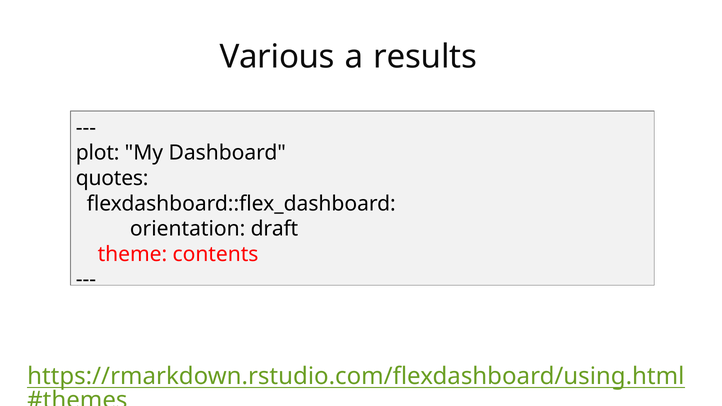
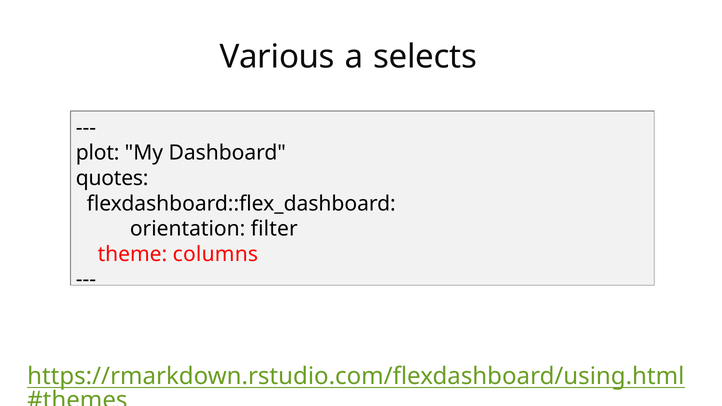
results: results -> selects (425, 57)
draft: draft -> filter (274, 229)
contents: contents -> columns (215, 254)
